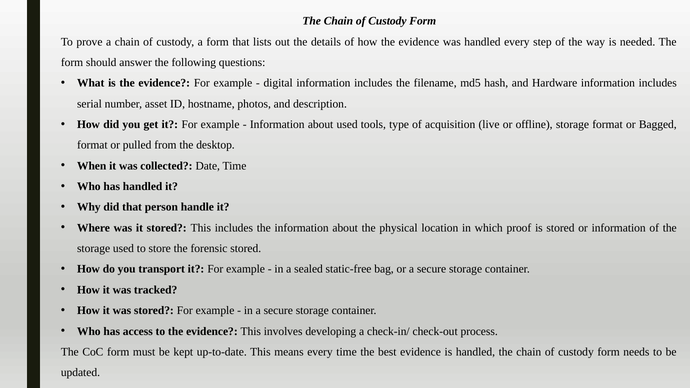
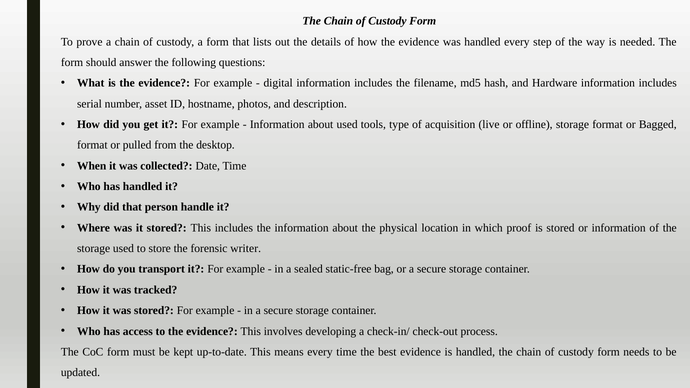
forensic stored: stored -> writer (246, 249)
